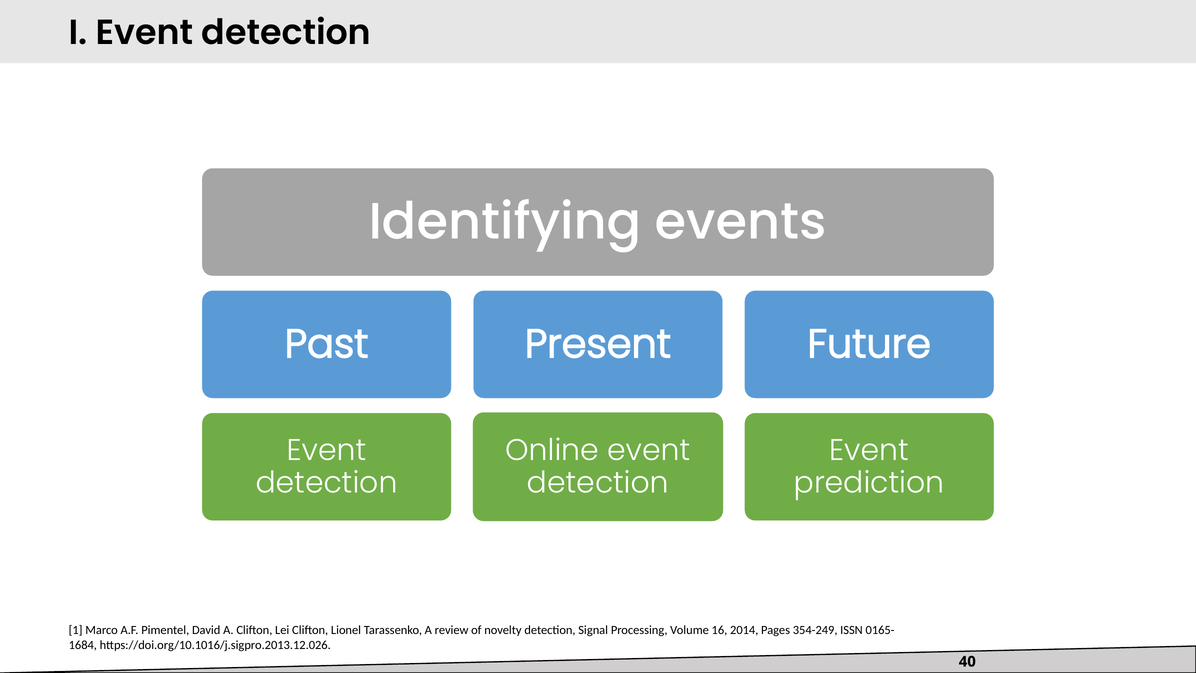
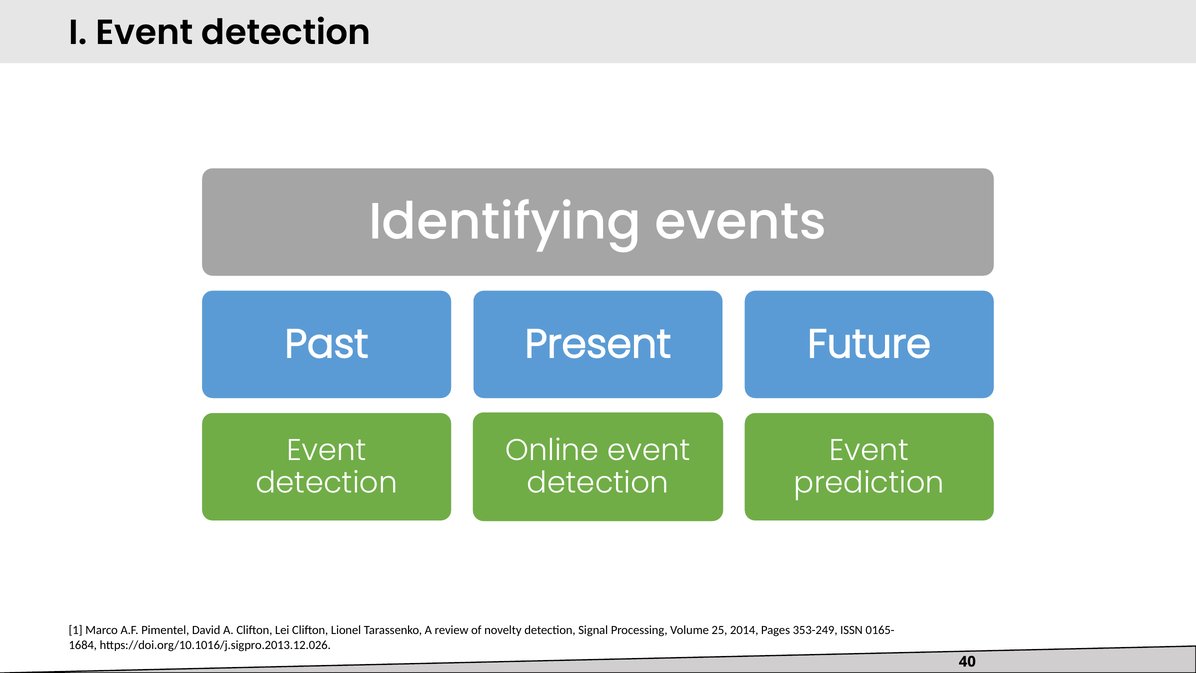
16: 16 -> 25 (719, 630)
354-249: 354-249 -> 353-249 (815, 630)
